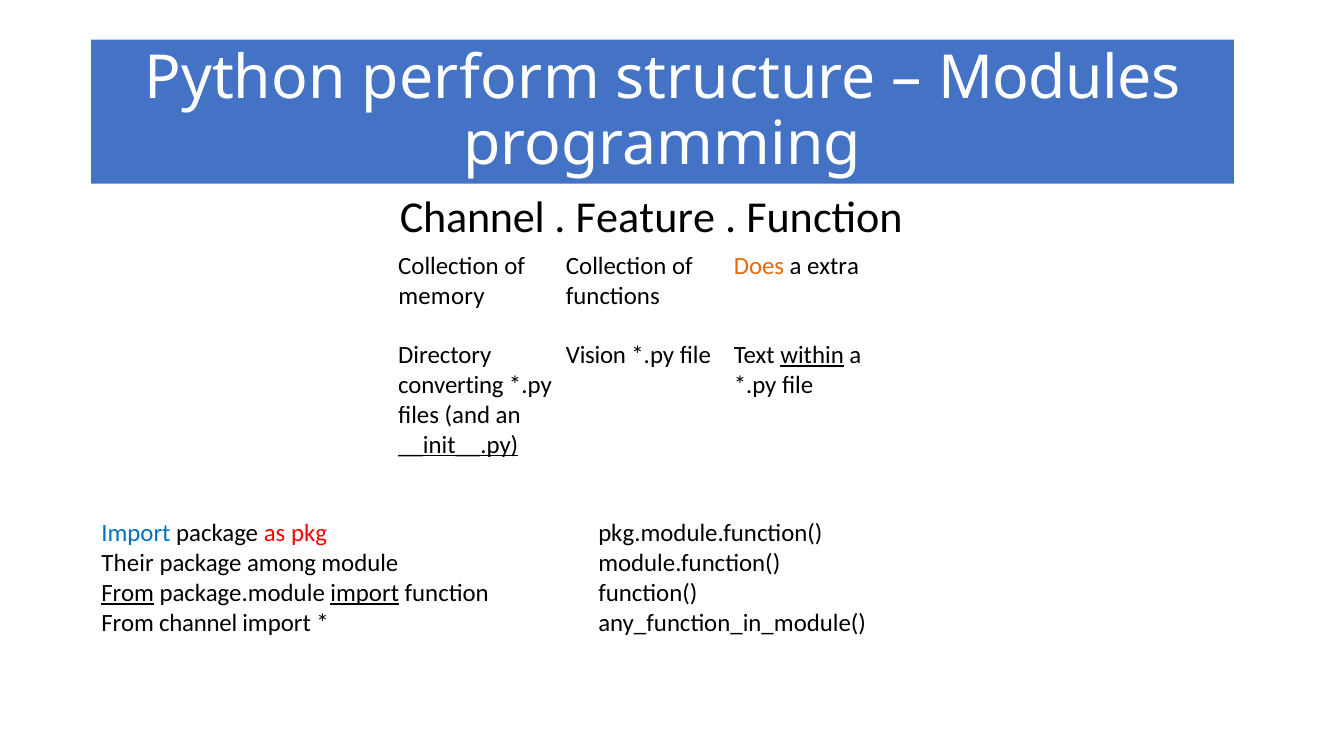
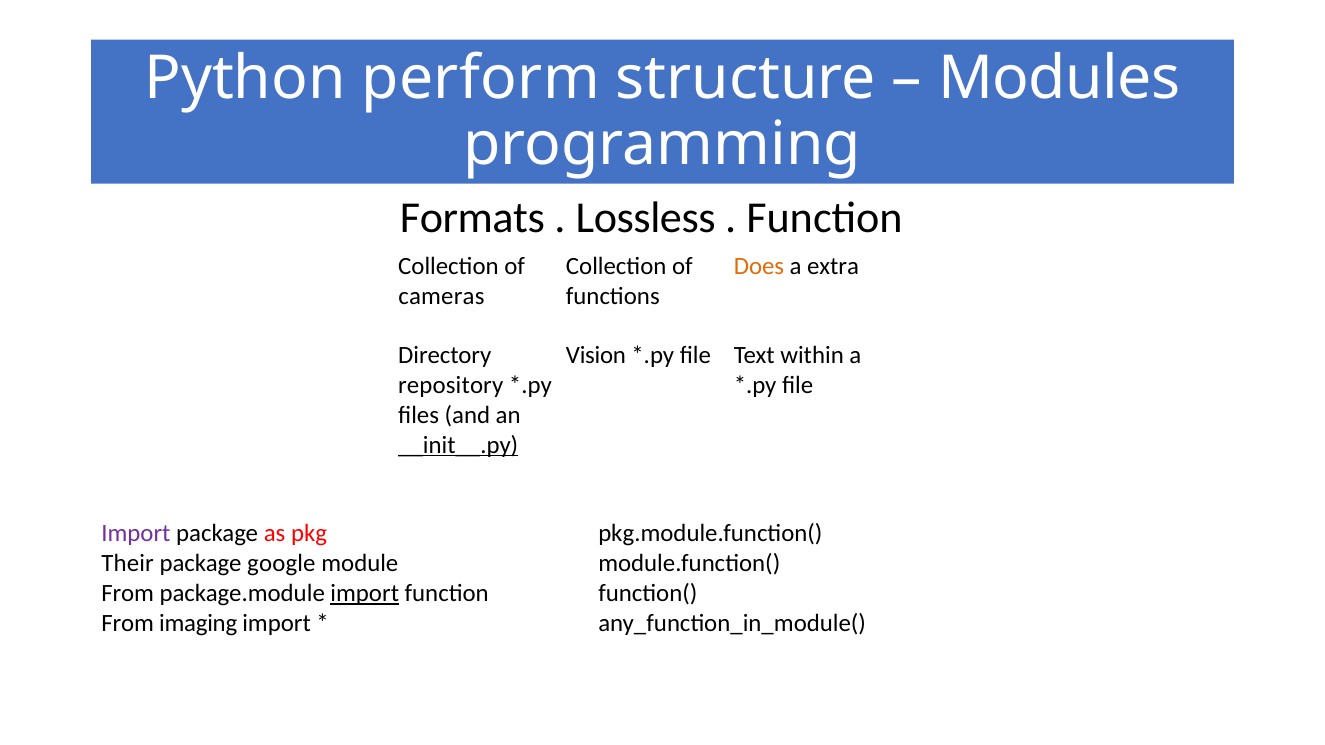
Channel: Channel -> Formats (472, 218)
Feature: Feature -> Lossless (646, 218)
memory: memory -> cameras (441, 296)
within underline: present -> none (812, 356)
converting: converting -> repository (451, 385)
Import colour: blue -> purple (136, 534)
among: among -> google (281, 564)
From underline: present -> none (128, 593)
From channel: channel -> imaging (198, 623)
